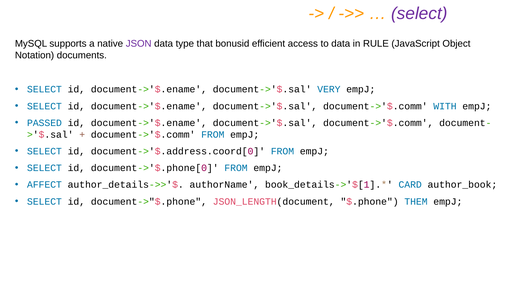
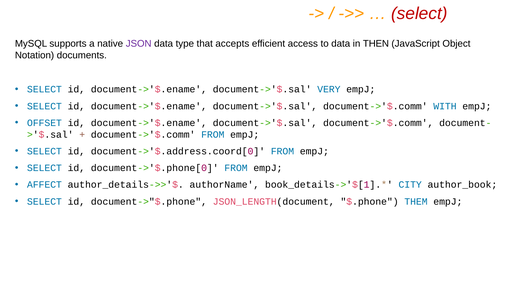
select colour: purple -> red (419, 13)
bonusid: bonusid -> accepts (232, 44)
RULE: RULE -> THEN (376, 44)
PASSED: PASSED -> OFFSET (44, 123)
CARD: CARD -> CITY (410, 185)
